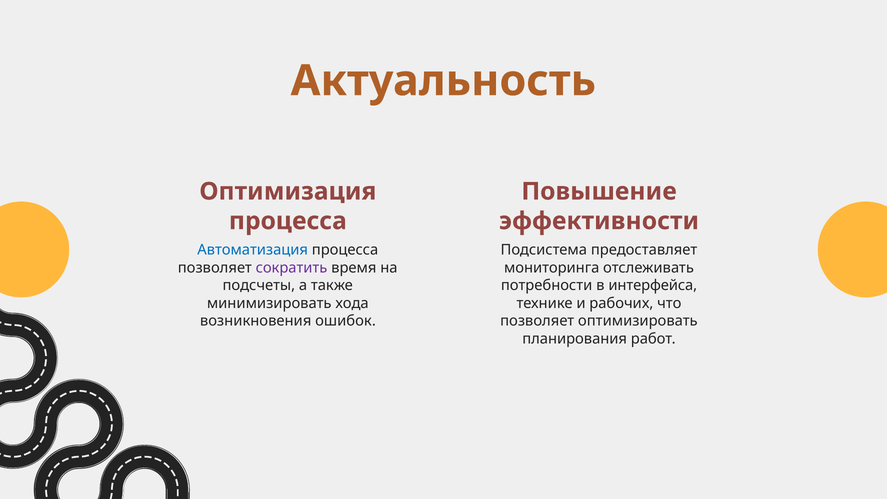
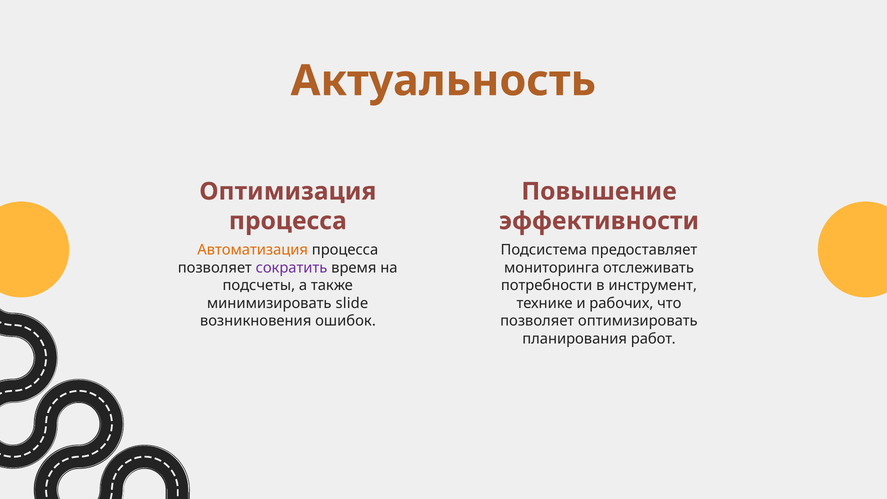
Автоматизация colour: blue -> orange (253, 250)
интерфейса: интерфейса -> инструмент (653, 285)
хода: хода -> slide (352, 303)
